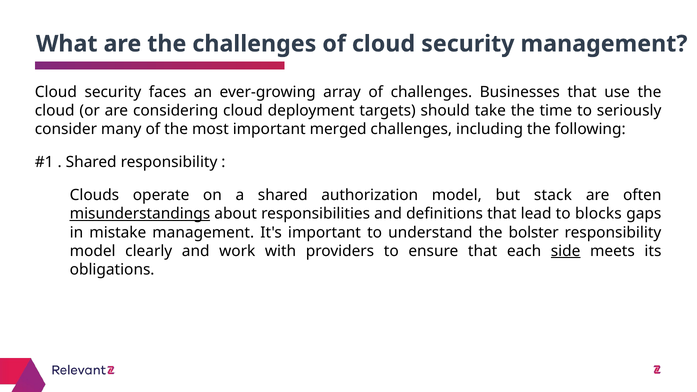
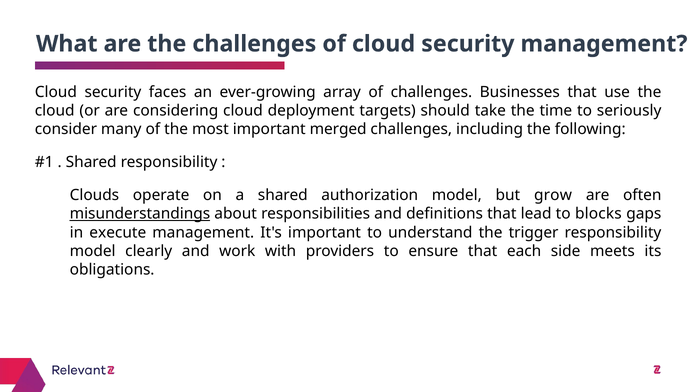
stack: stack -> grow (553, 195)
mistake: mistake -> execute (118, 232)
bolster: bolster -> trigger (534, 232)
side underline: present -> none (566, 251)
